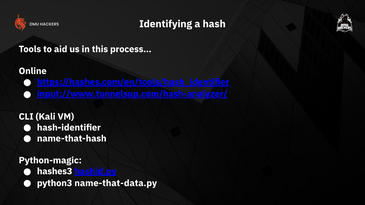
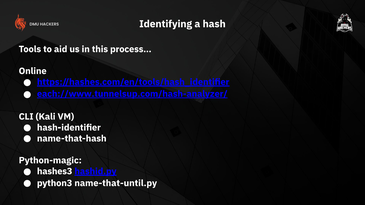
input://www.tunnelsup.com/hash-analyzer/: input://www.tunnelsup.com/hash-analyzer/ -> each://www.tunnelsup.com/hash-analyzer/ (132, 94)
name-that-data.py: name-that-data.py -> name-that-until.py (116, 183)
